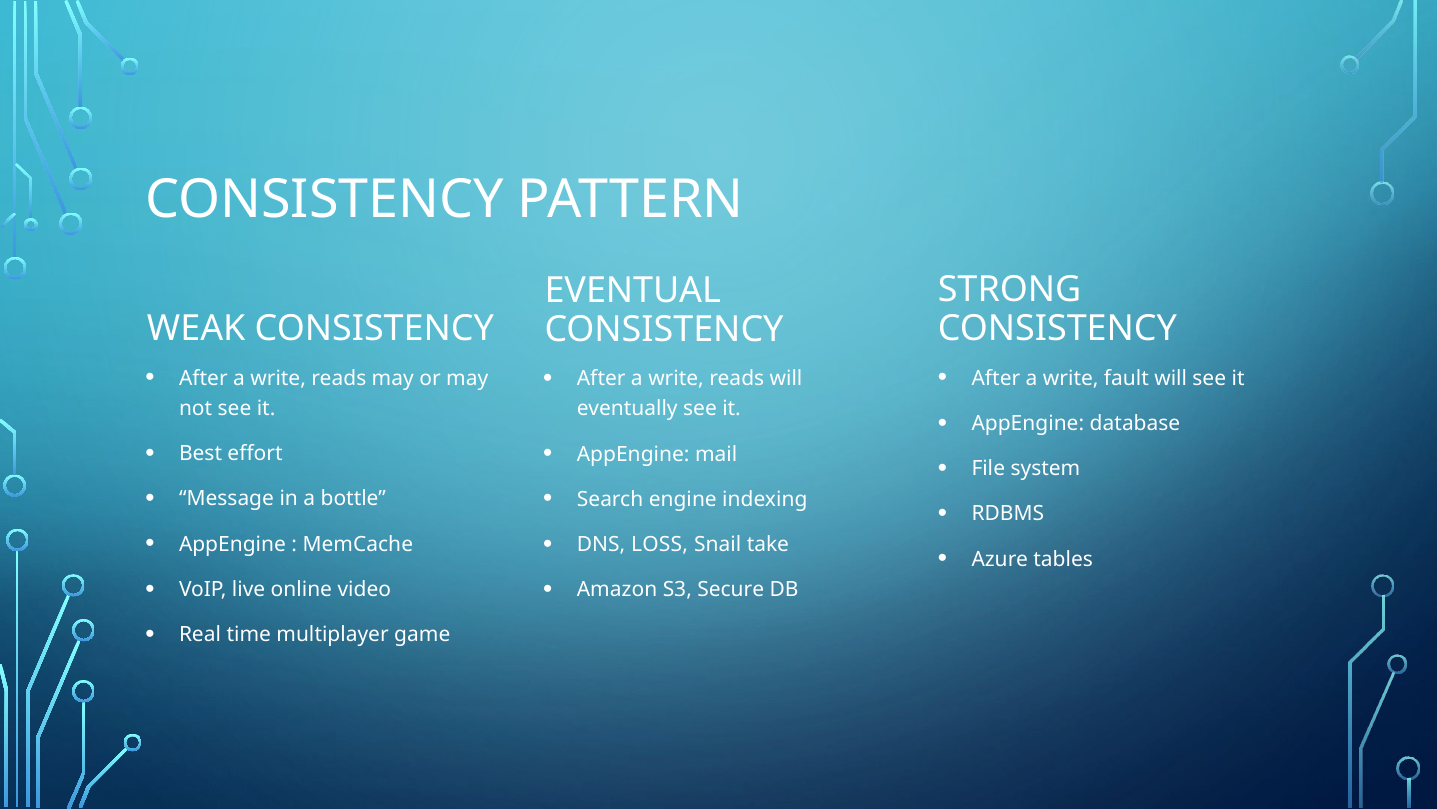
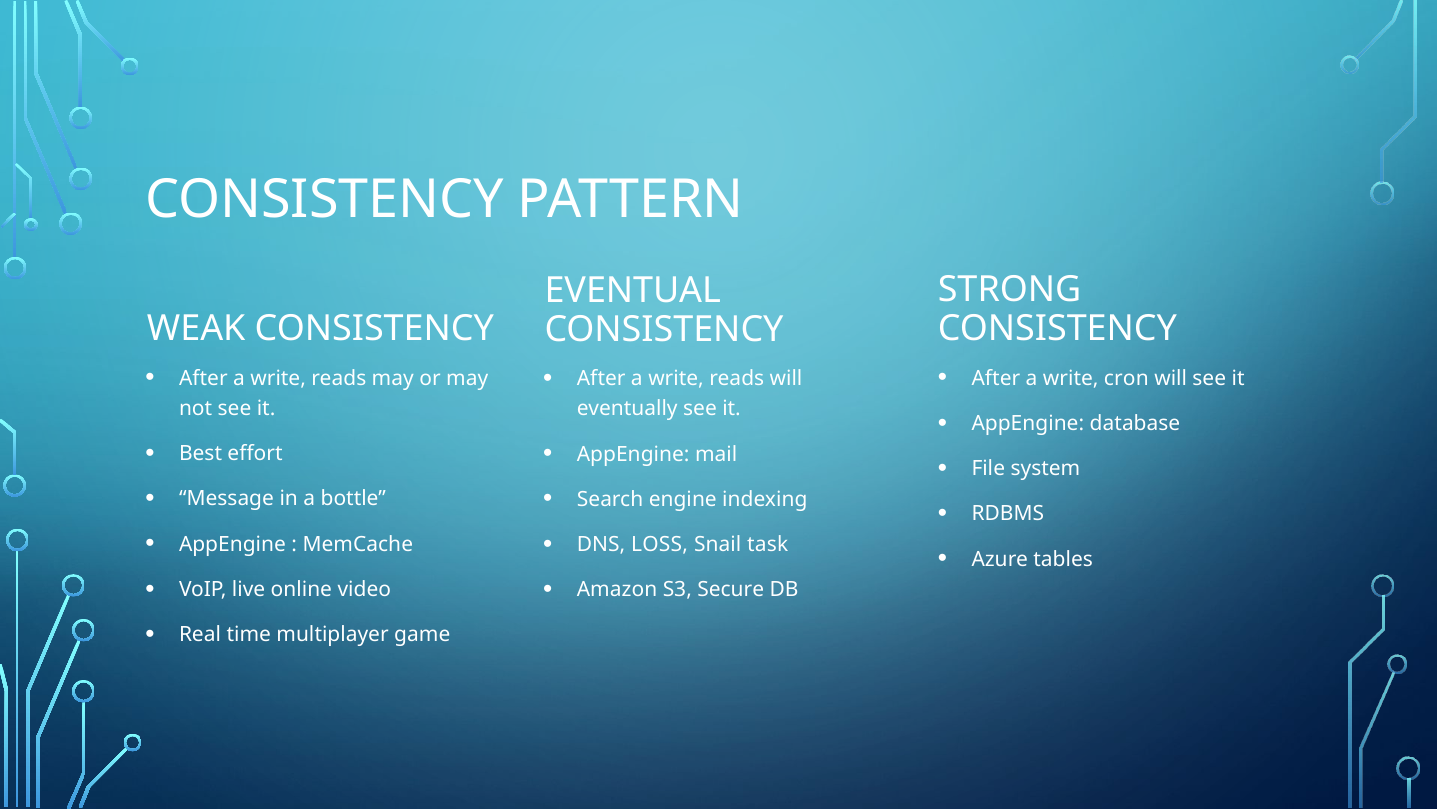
fault: fault -> cron (1126, 378)
take: take -> task (768, 544)
